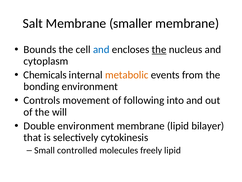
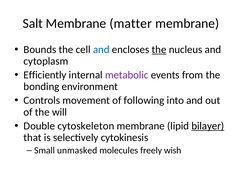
smaller: smaller -> matter (131, 23)
Chemicals: Chemicals -> Efficiently (45, 75)
metabolic colour: orange -> purple (127, 75)
Double environment: environment -> cytoskeleton (86, 126)
bilayer underline: none -> present (208, 126)
controlled: controlled -> unmasked (77, 150)
freely lipid: lipid -> wish (173, 150)
